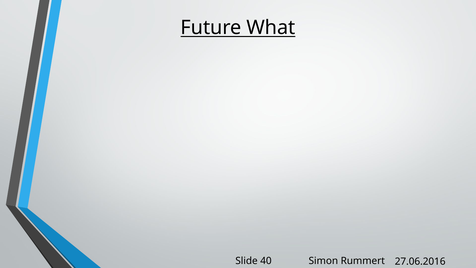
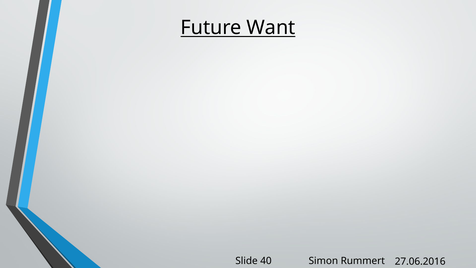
What: What -> Want (271, 28)
